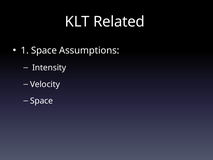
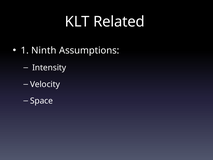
1 Space: Space -> Ninth (44, 50)
